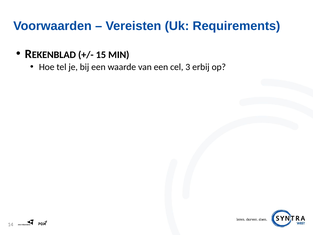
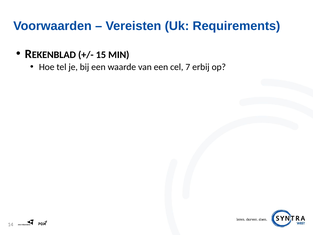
3: 3 -> 7 (188, 67)
